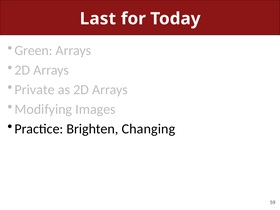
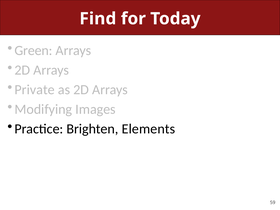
Last: Last -> Find (98, 19)
Changing: Changing -> Elements (148, 129)
